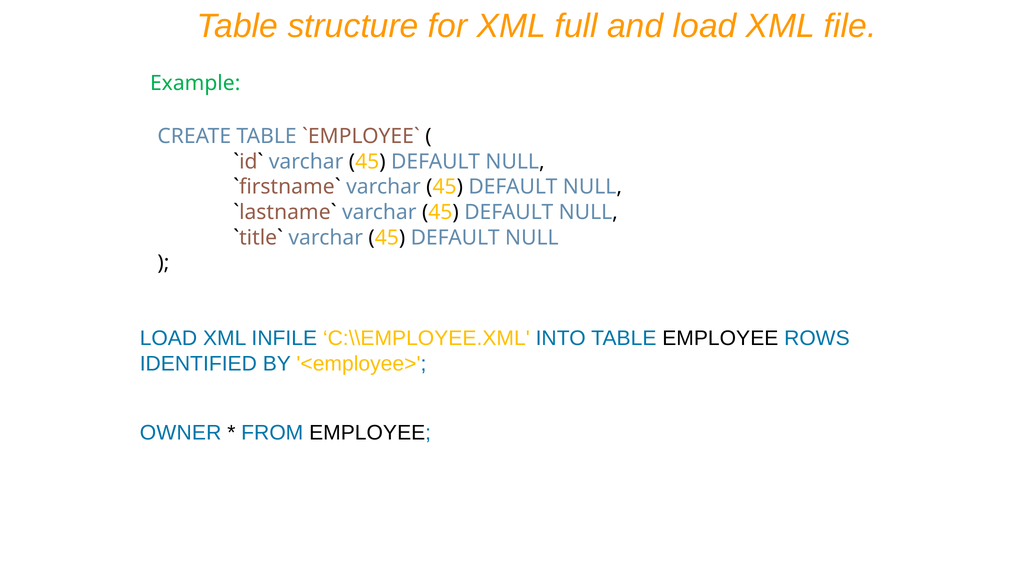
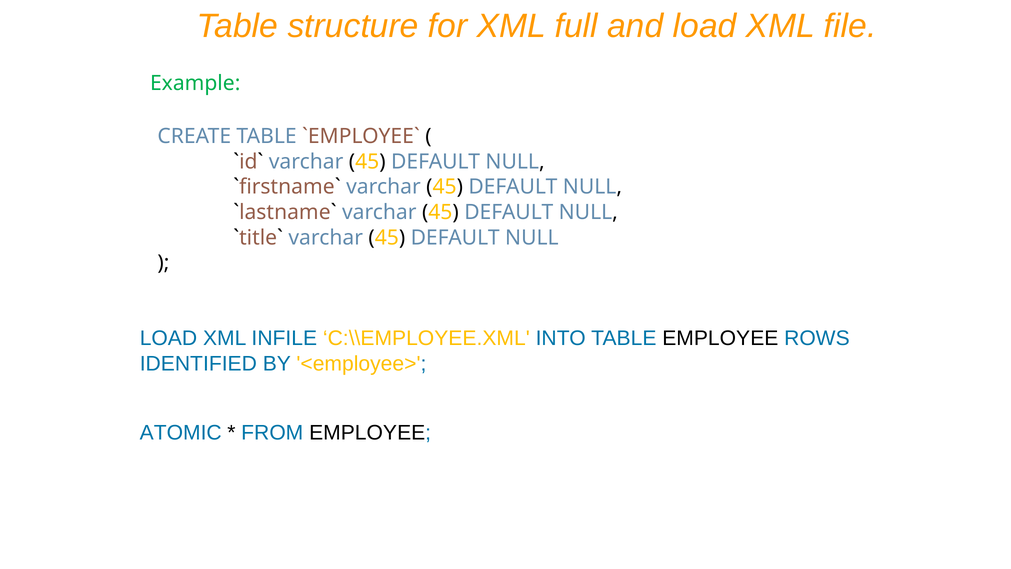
OWNER: OWNER -> ATOMIC (181, 433)
